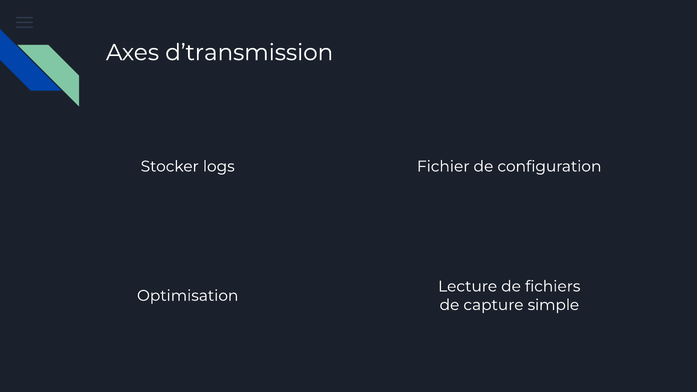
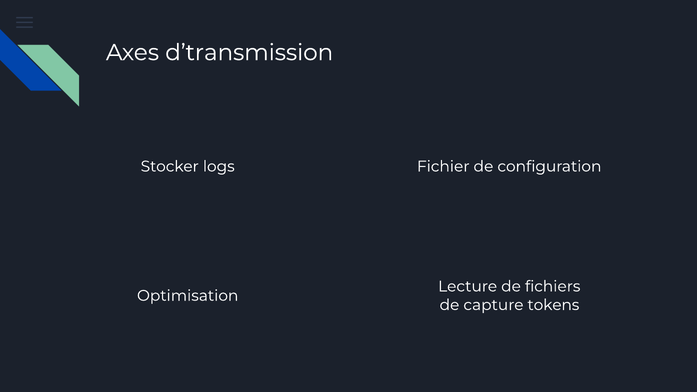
simple: simple -> tokens (553, 305)
